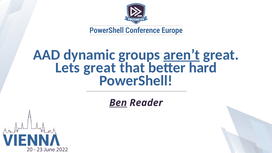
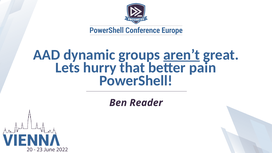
Lets great: great -> hurry (100, 68)
hard: hard -> pain (203, 68)
Ben underline: present -> none (118, 103)
